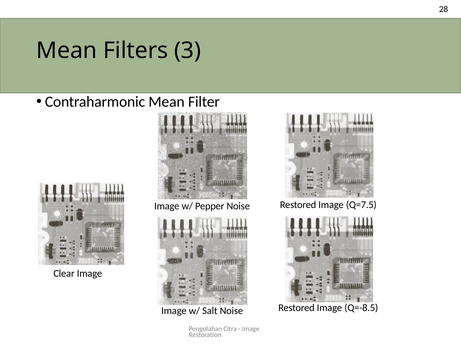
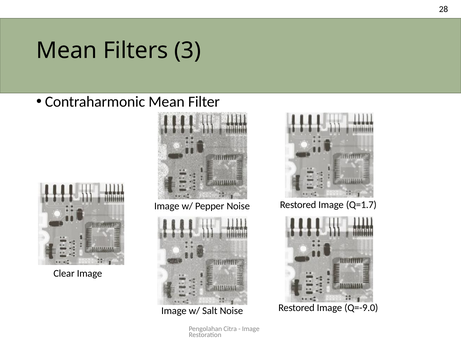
Q=7.5: Q=7.5 -> Q=1.7 (361, 205)
Q=-8.5: Q=-8.5 -> Q=-9.0 (361, 307)
